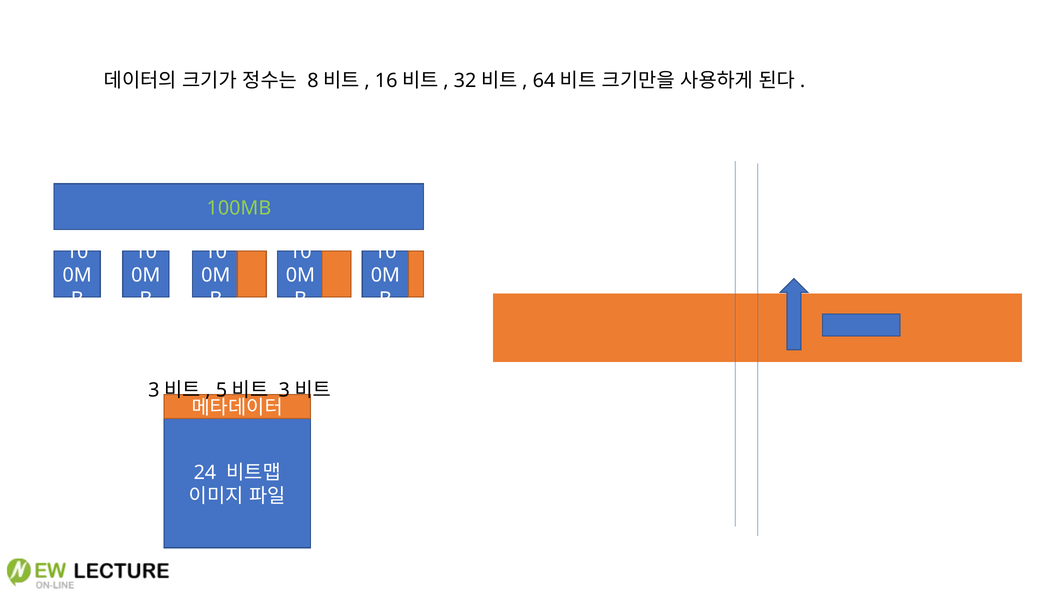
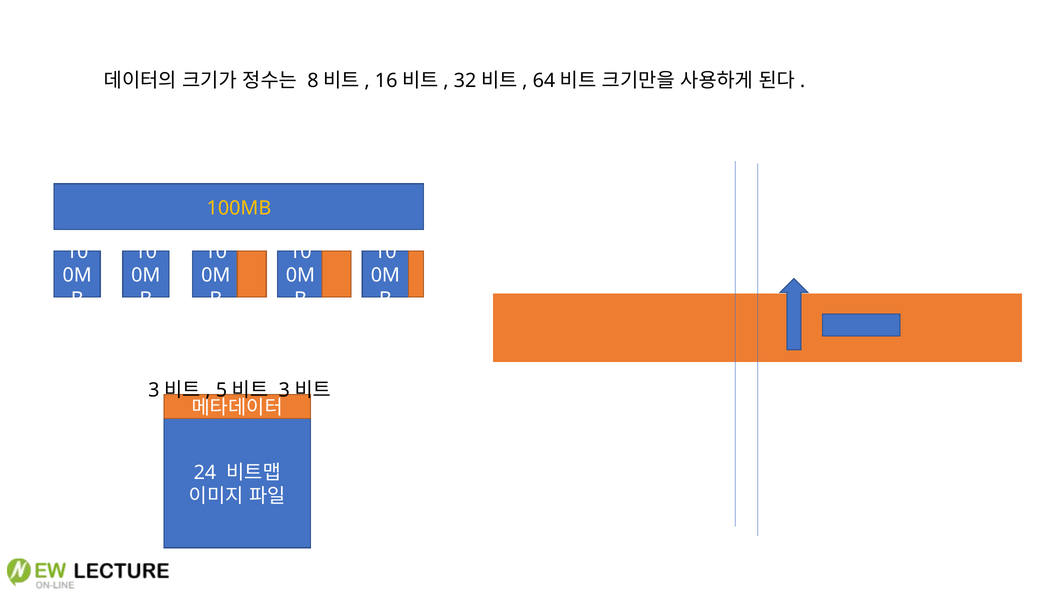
100MB colour: light green -> yellow (239, 208)
